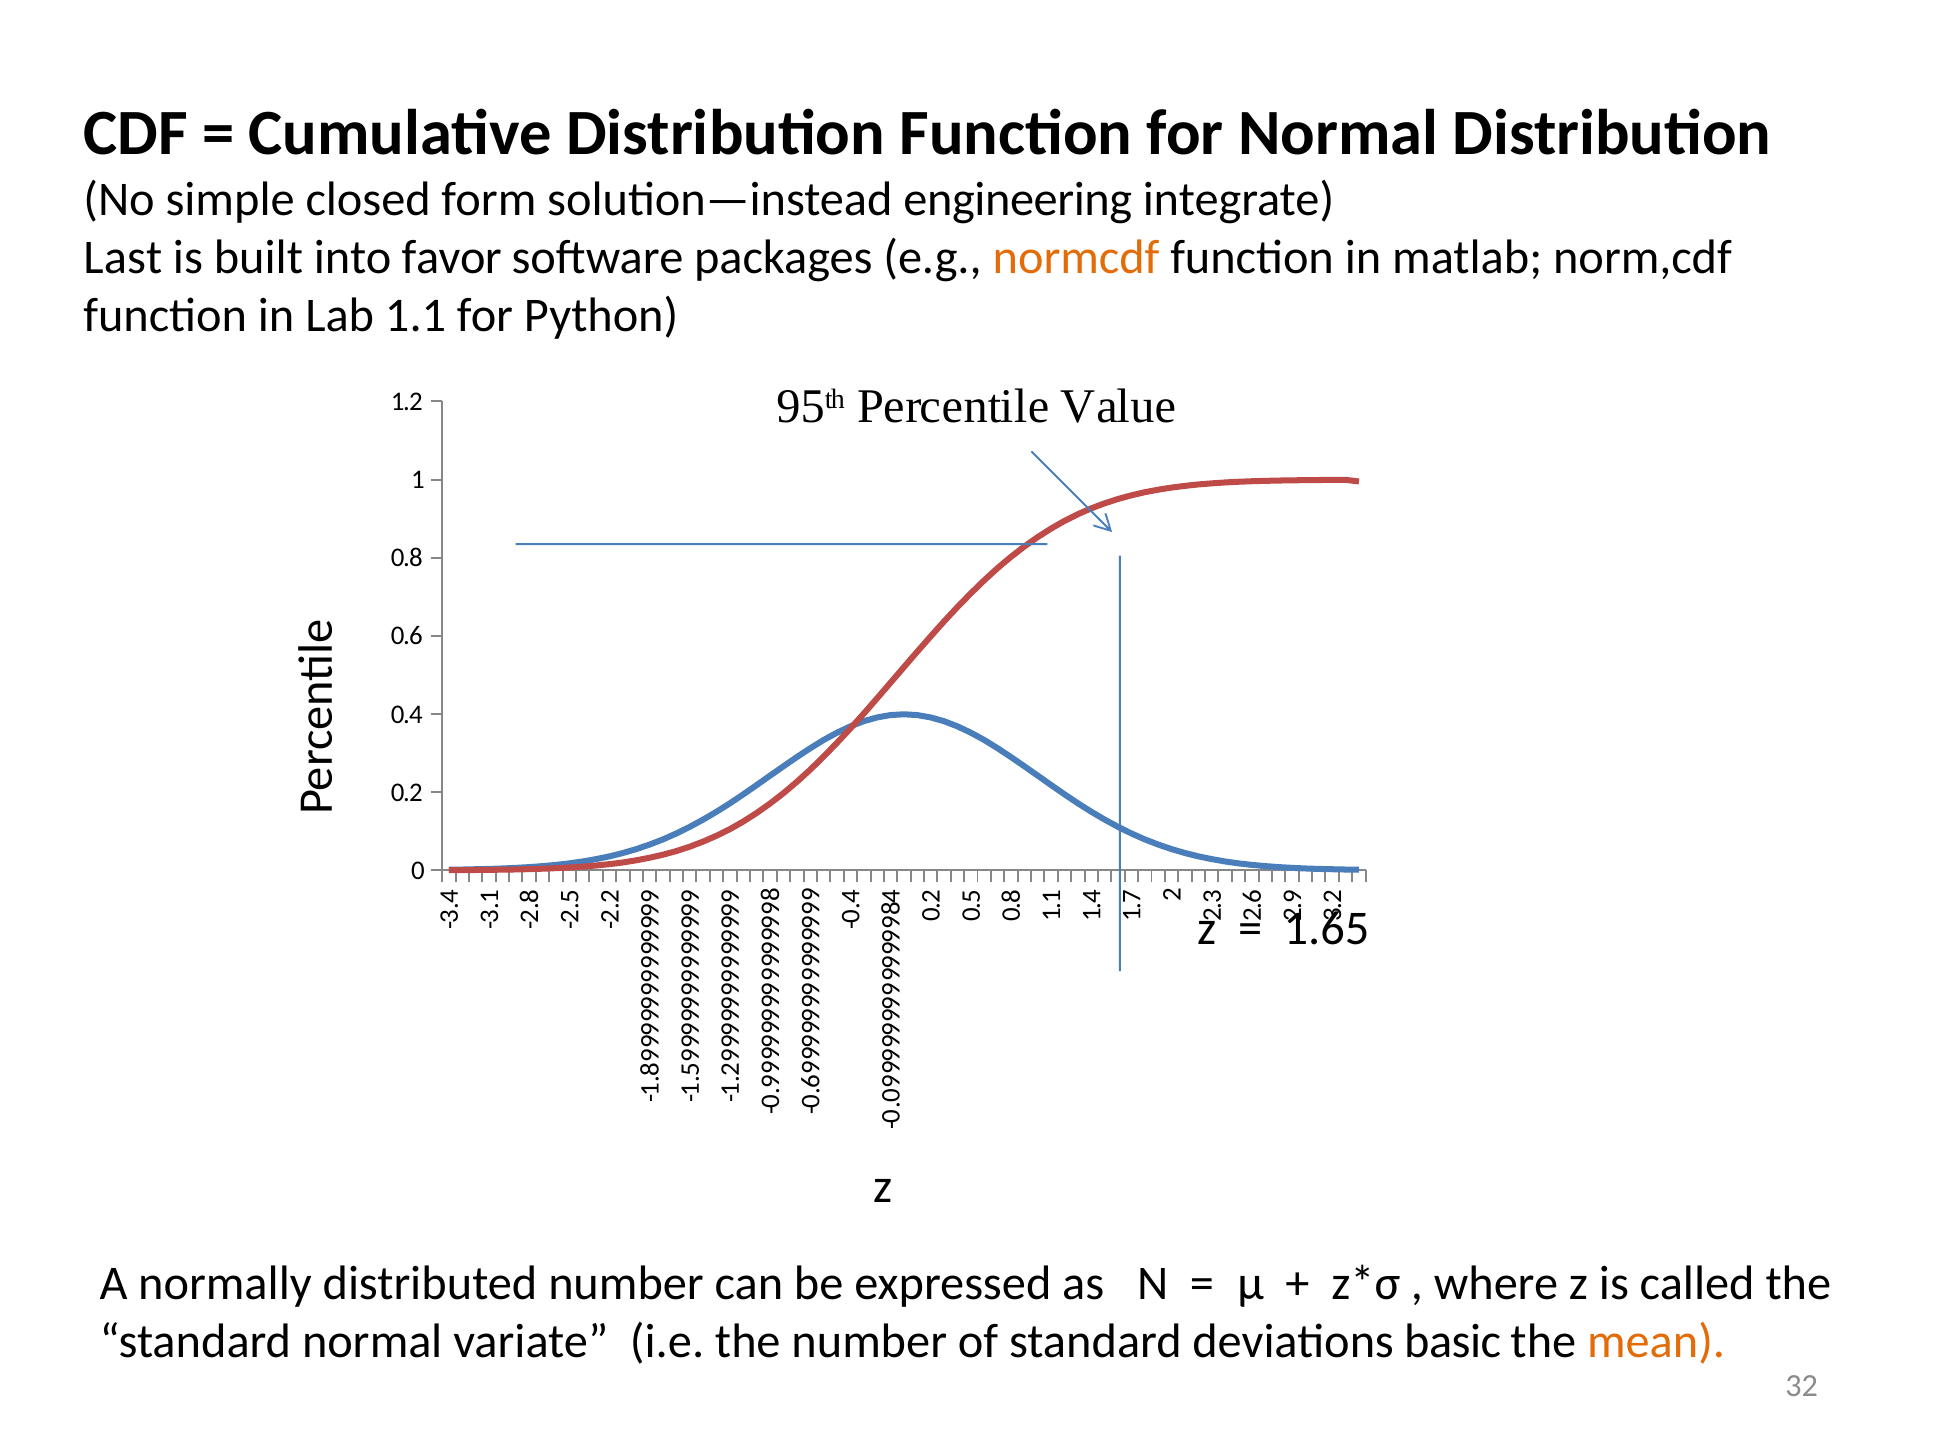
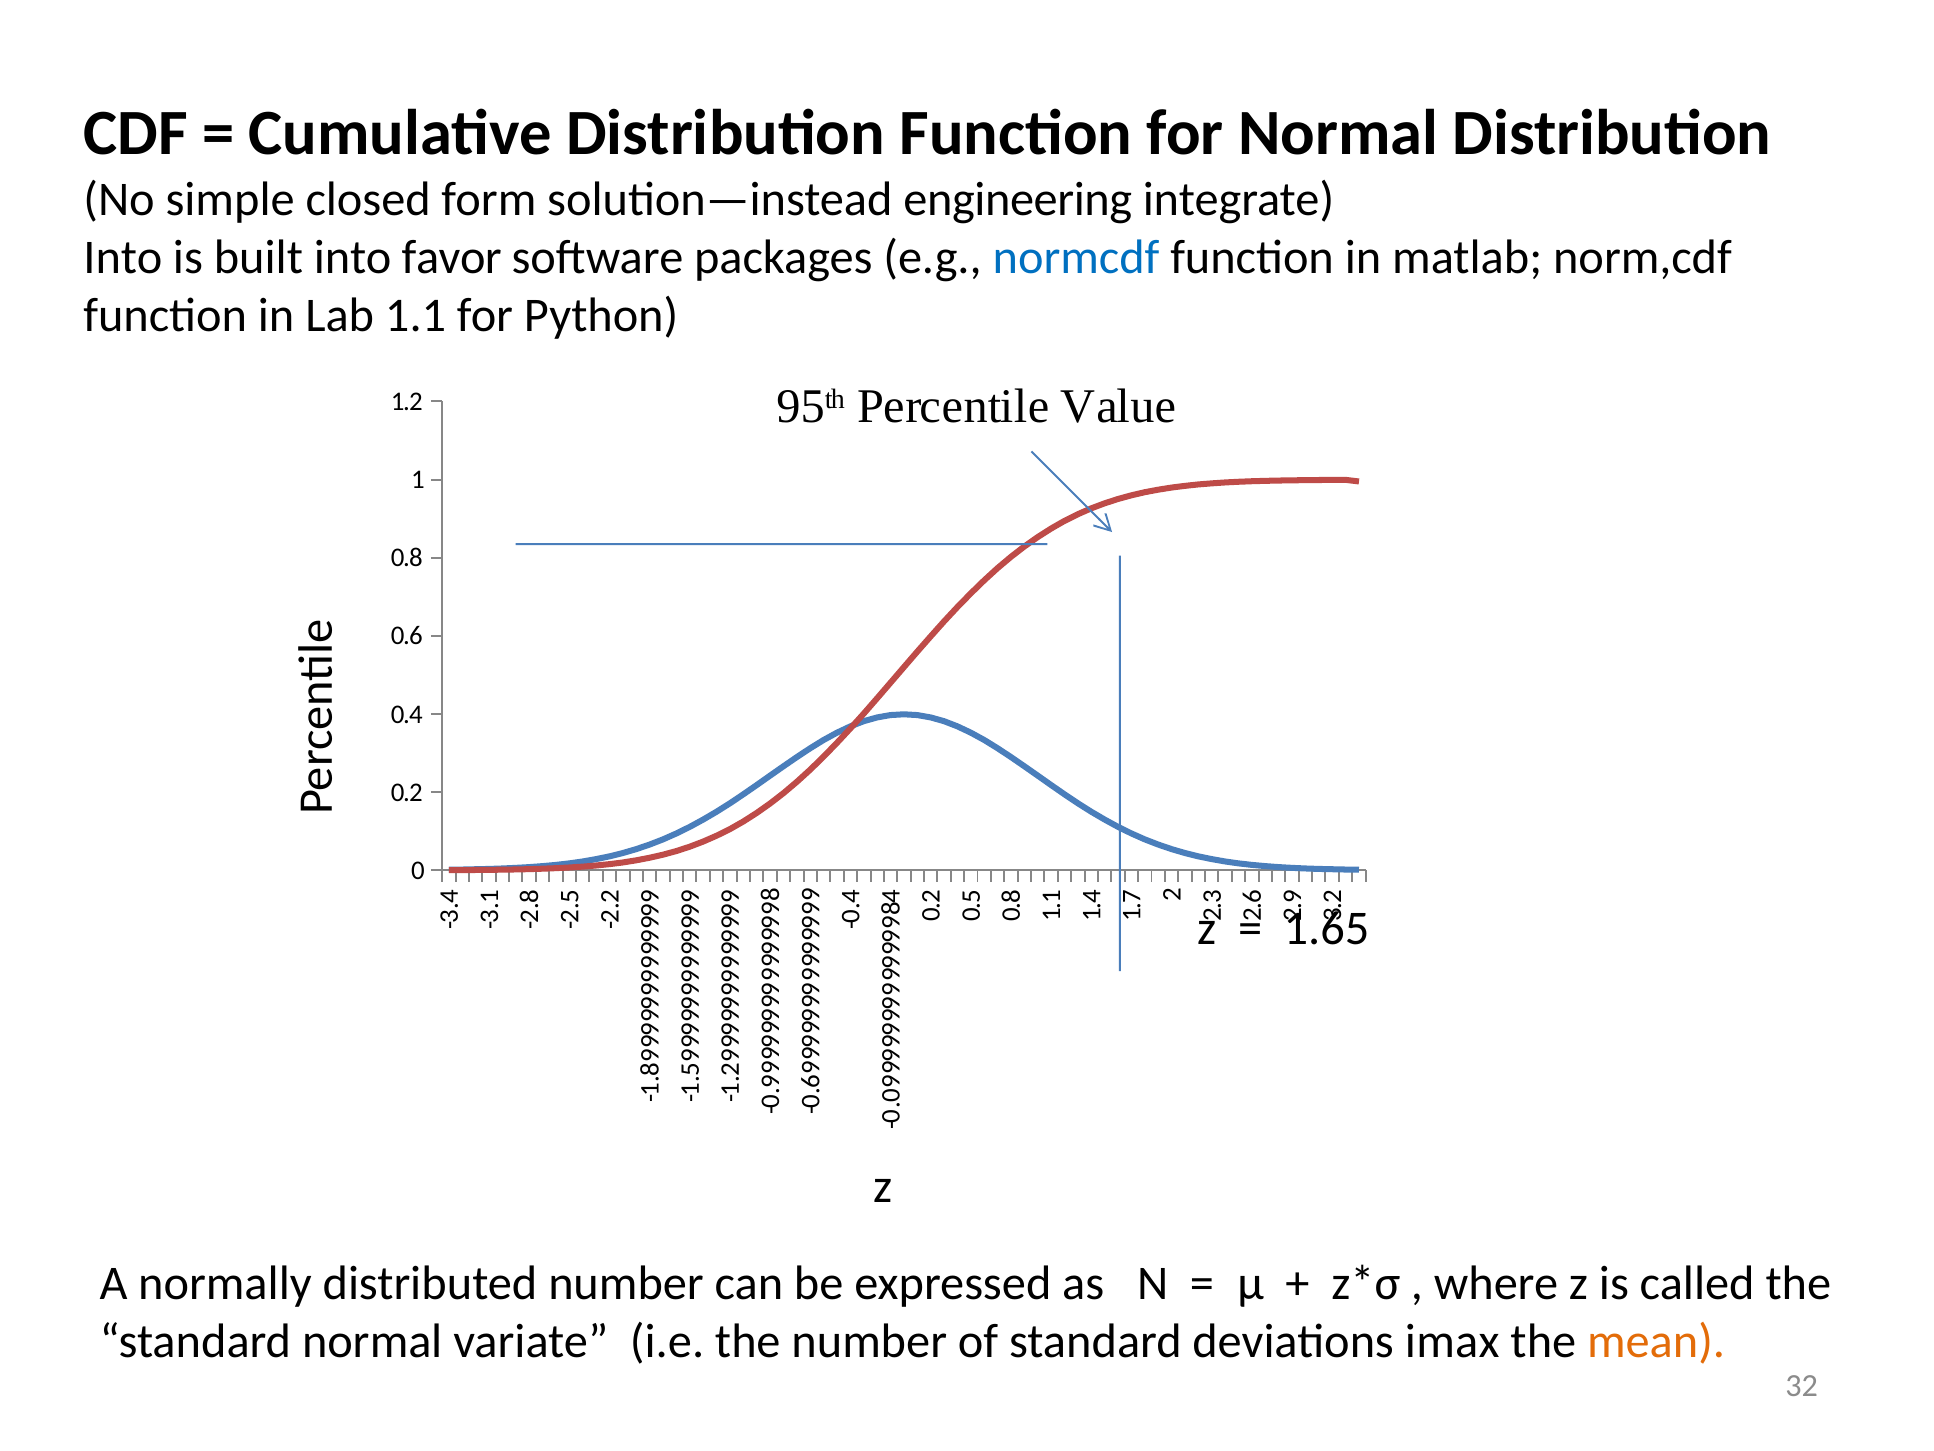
Last: Last -> Into (123, 258)
normcdf colour: orange -> blue (1076, 258)
basic: basic -> imax (1452, 1341)
